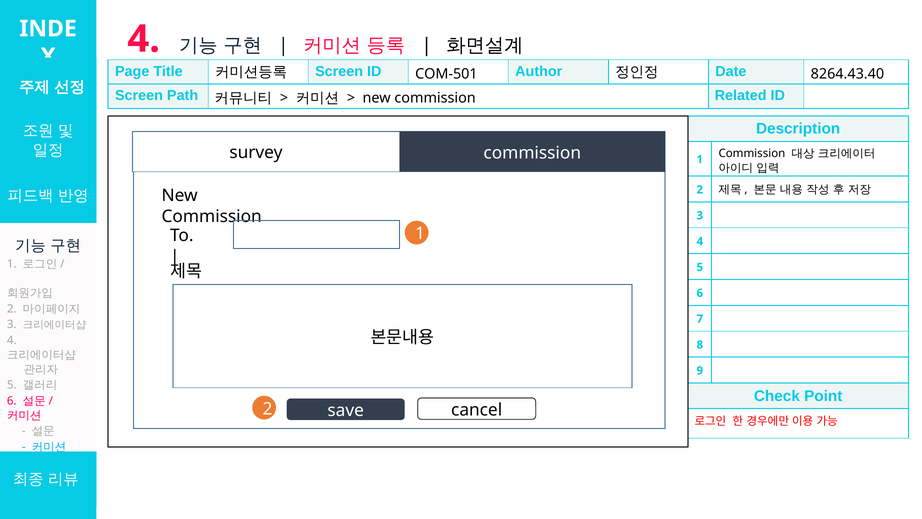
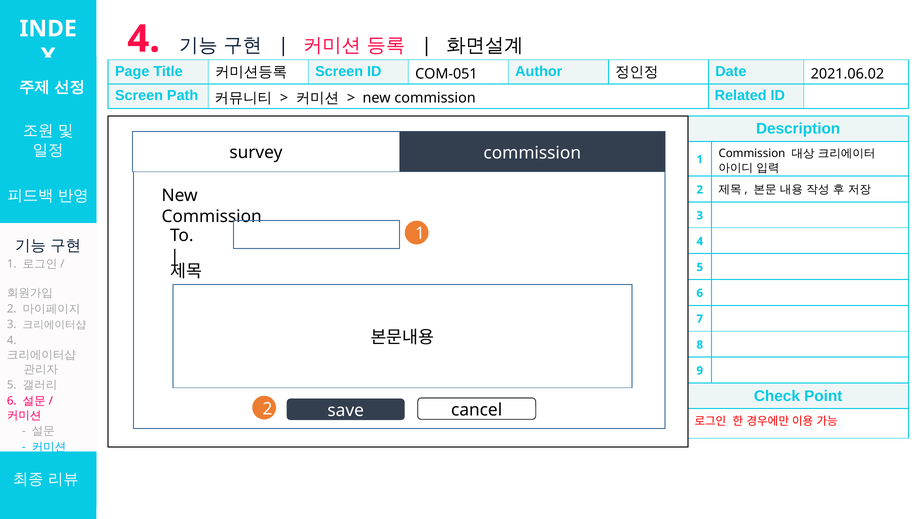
COM-501: COM-501 -> COM-051 (446, 74)
8264.43.40: 8264.43.40 -> 2021.06.02 (847, 74)
